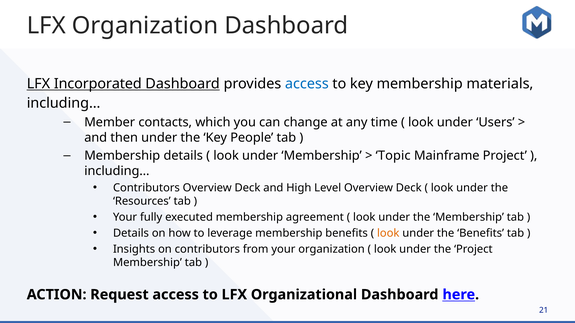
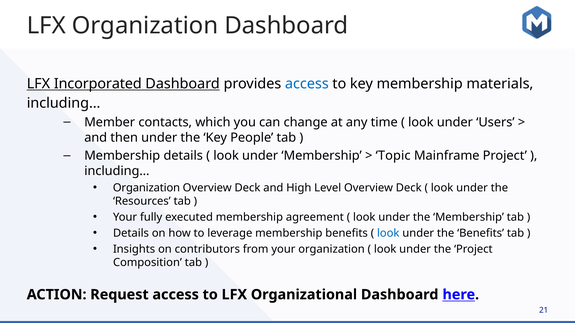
Contributors: Contributors -> Organization (146, 188)
look colour: orange -> blue (388, 233)
Membership: Membership -> Composition (147, 263)
